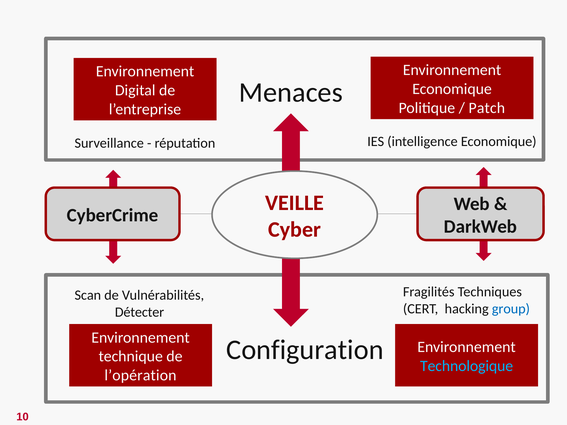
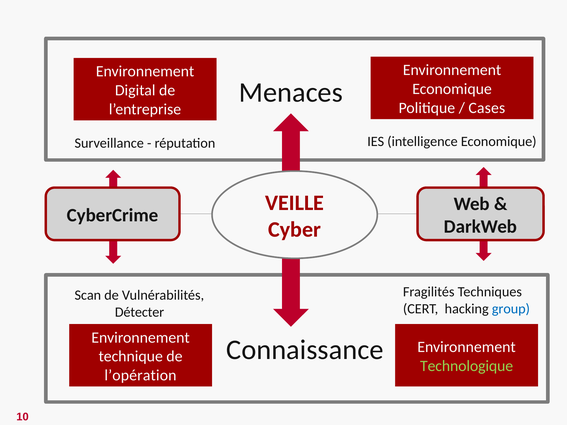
Patch: Patch -> Cases (487, 108)
Configuration: Configuration -> Connaissance (305, 350)
Technologique colour: light blue -> light green (467, 366)
